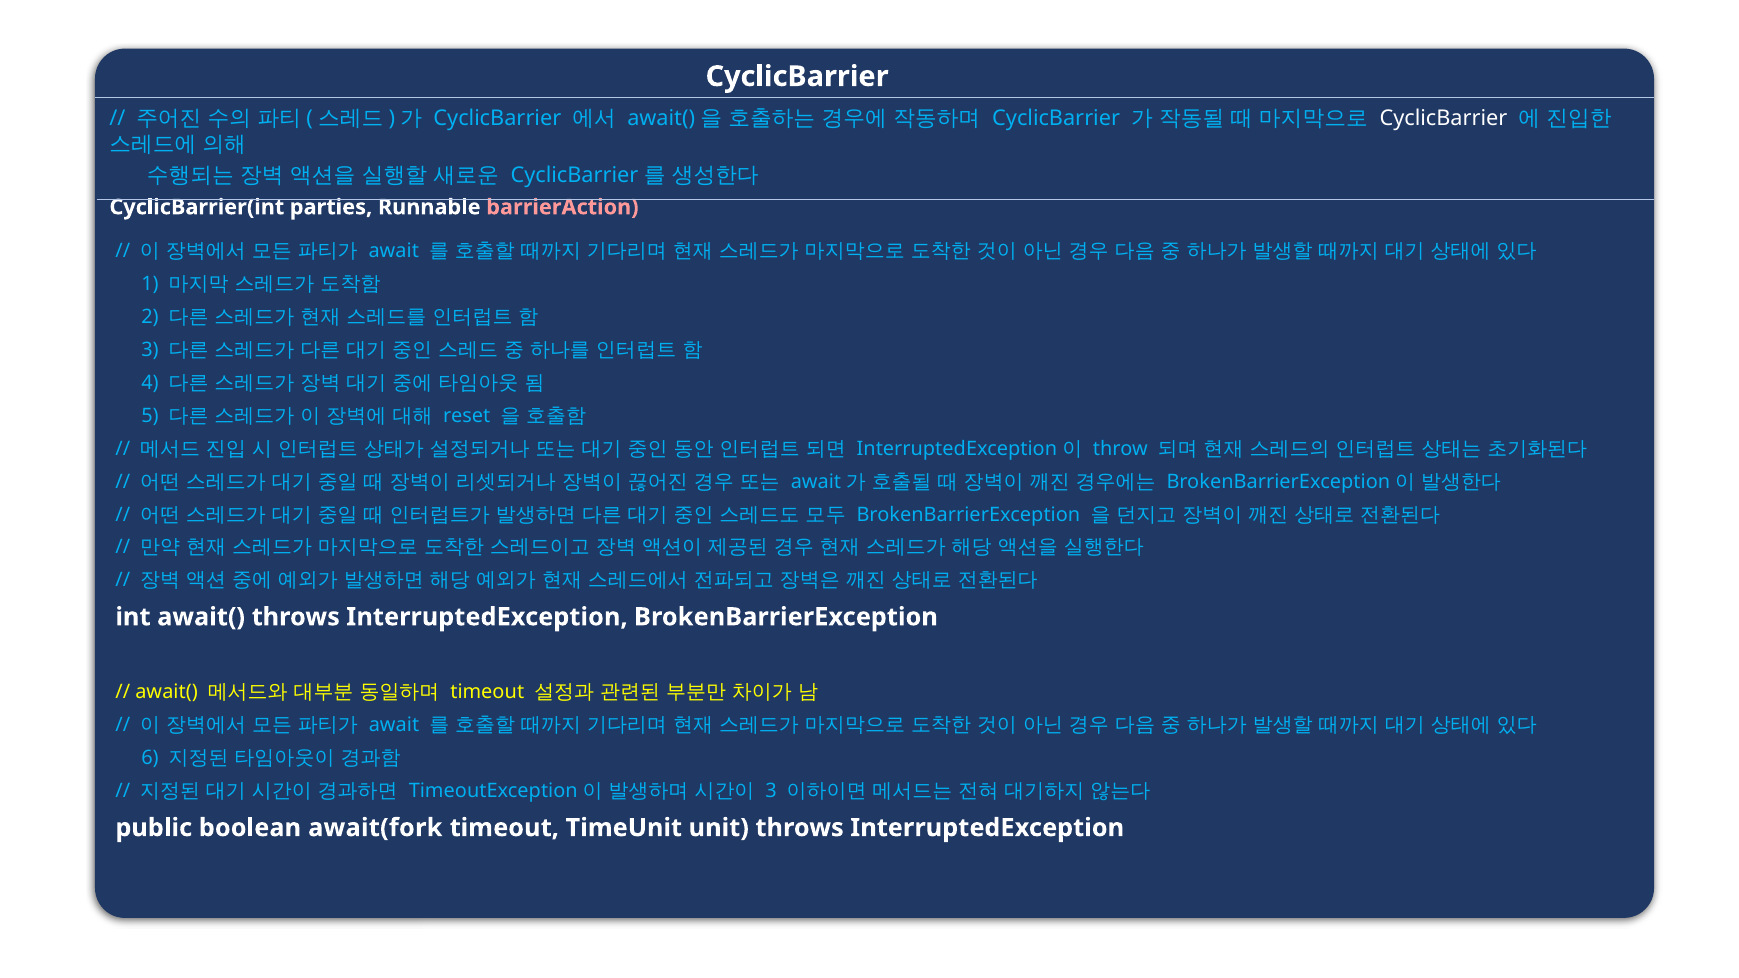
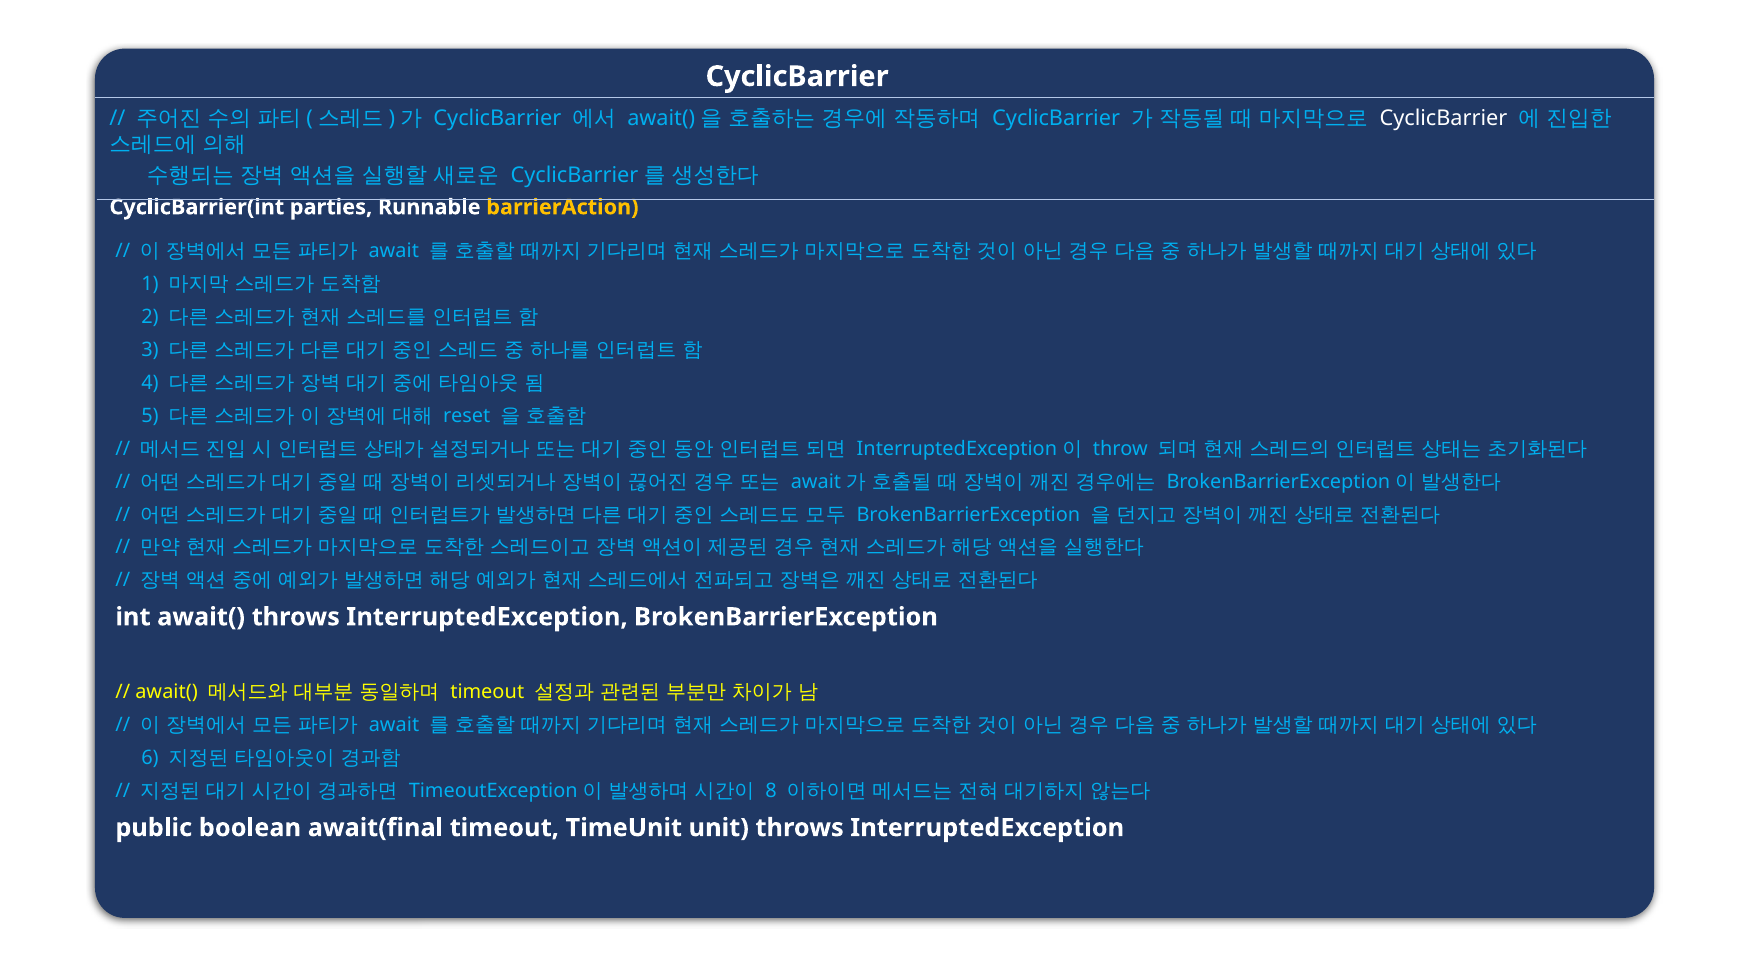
barrierAction colour: pink -> yellow (562, 207)
3: 3 -> 8 (771, 791)
await(fork: await(fork -> await(final (375, 828)
